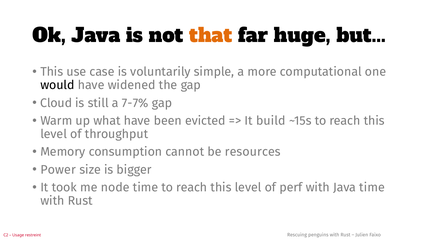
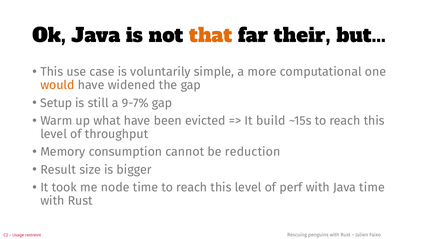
huge: huge -> their (302, 36)
would colour: black -> orange (58, 85)
Cloud: Cloud -> Setup (56, 103)
7-7%: 7-7% -> 9-7% (135, 103)
resources: resources -> reduction (253, 152)
Power: Power -> Result (58, 170)
